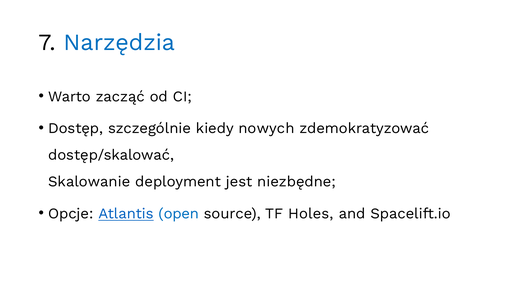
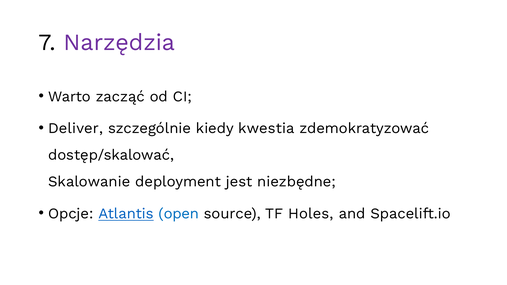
Narzędzia colour: blue -> purple (119, 43)
Dostęp: Dostęp -> Deliver (76, 129)
nowych: nowych -> kwestia (266, 129)
